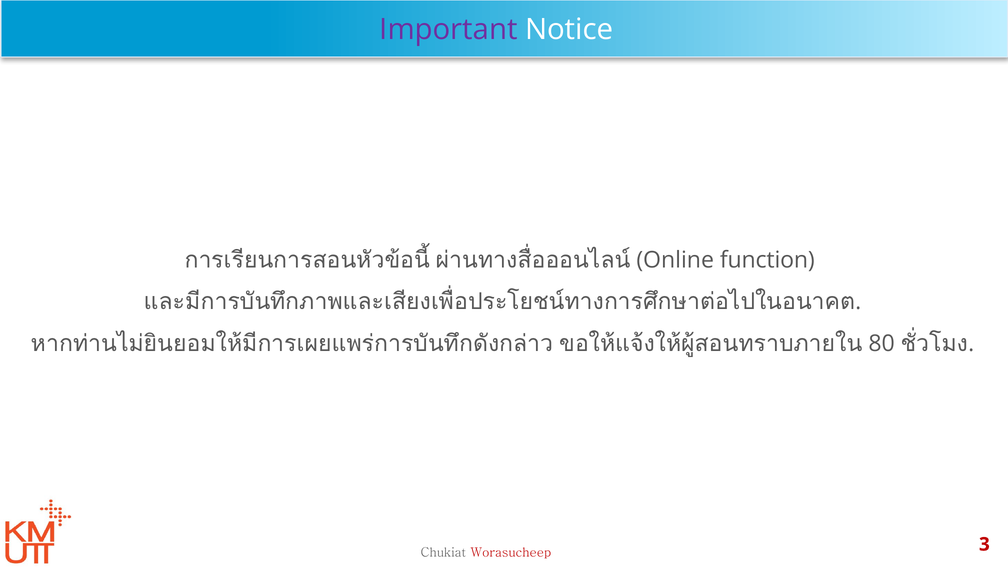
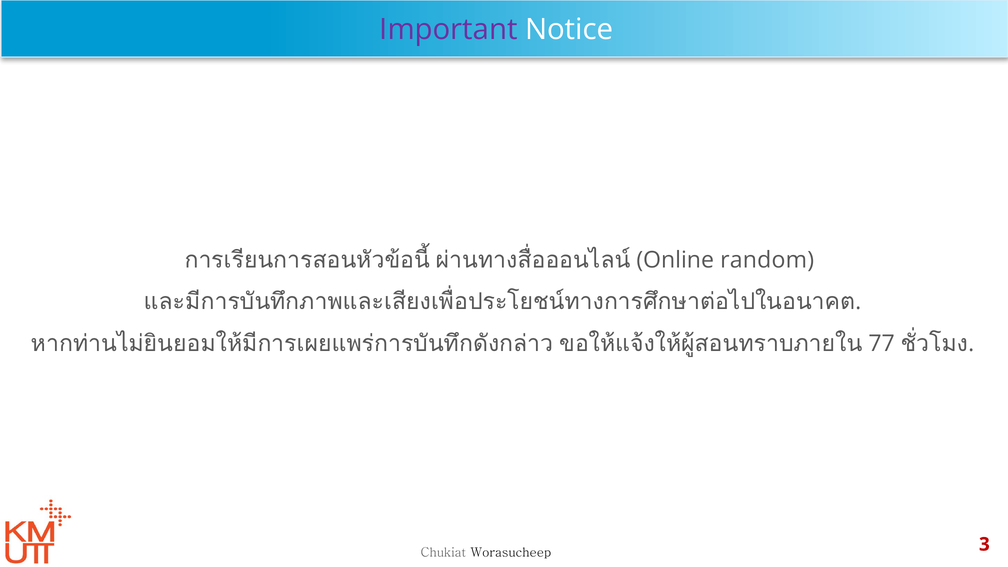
function: function -> random (767, 260)
80: 80 -> 77 (882, 343)
Worasucheep colour: red -> black (511, 553)
